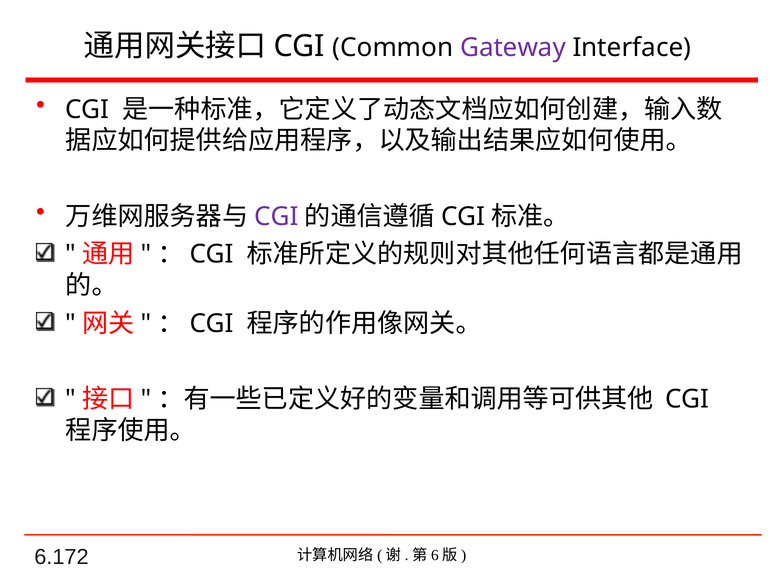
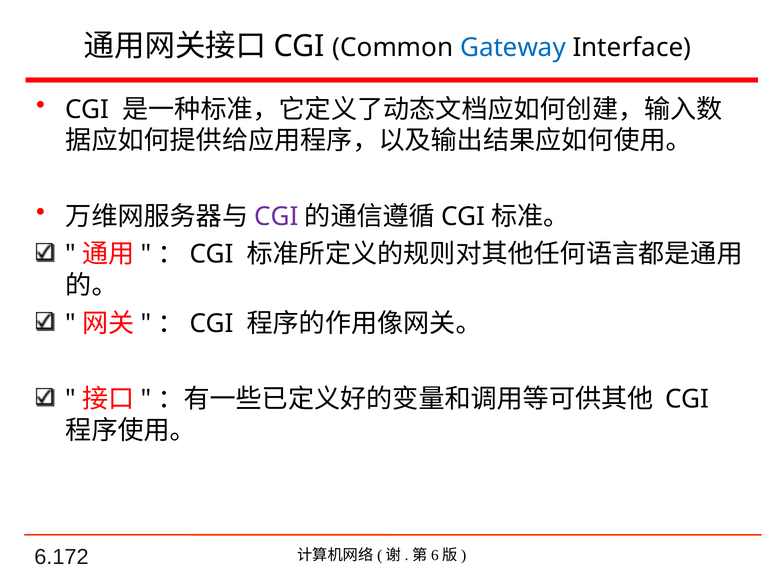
Gateway colour: purple -> blue (513, 48)
